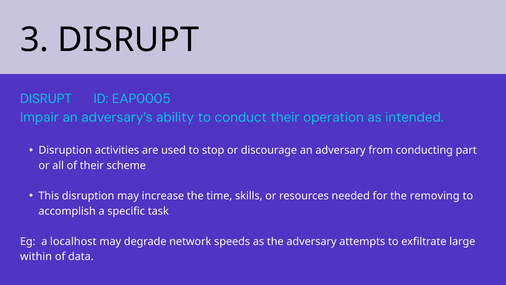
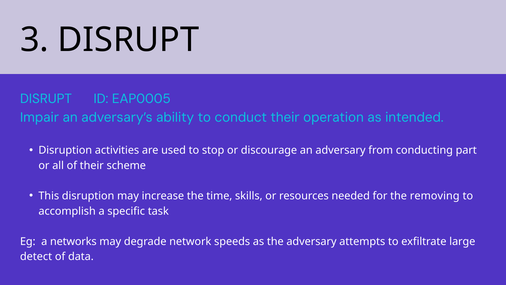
localhost: localhost -> networks (73, 241)
within: within -> detect (36, 256)
